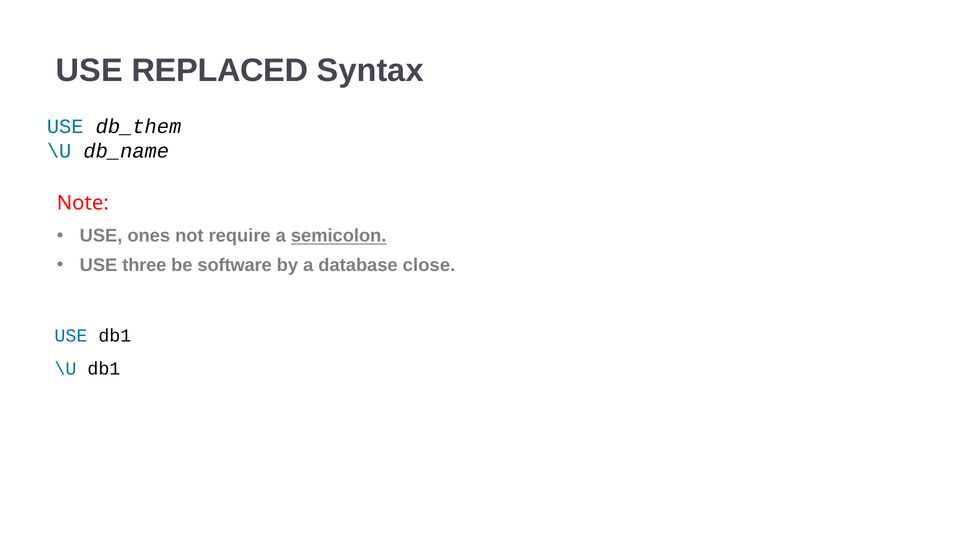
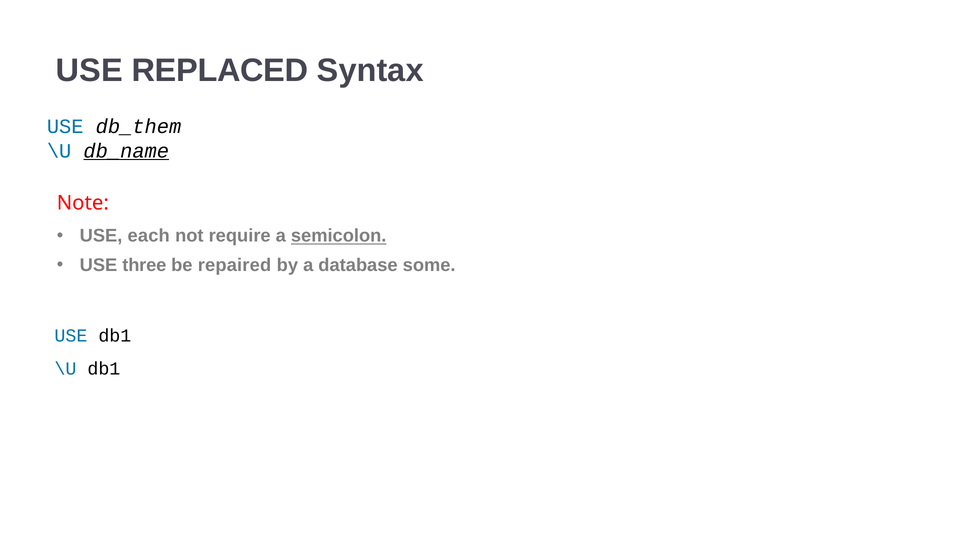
db_name underline: none -> present (126, 151)
ones: ones -> each (149, 236)
software: software -> repaired (234, 265)
close: close -> some (429, 265)
